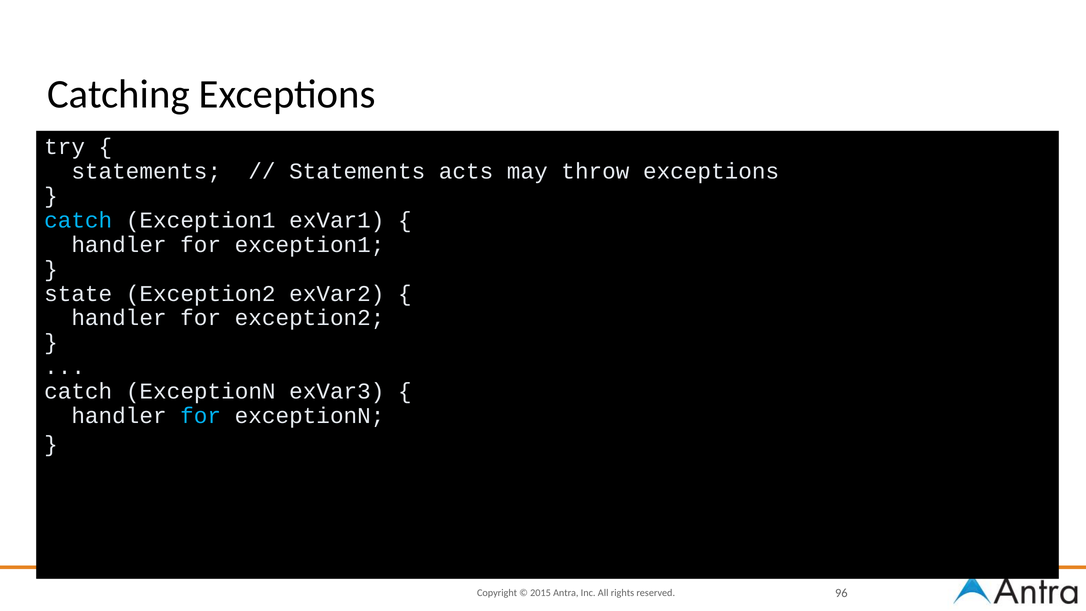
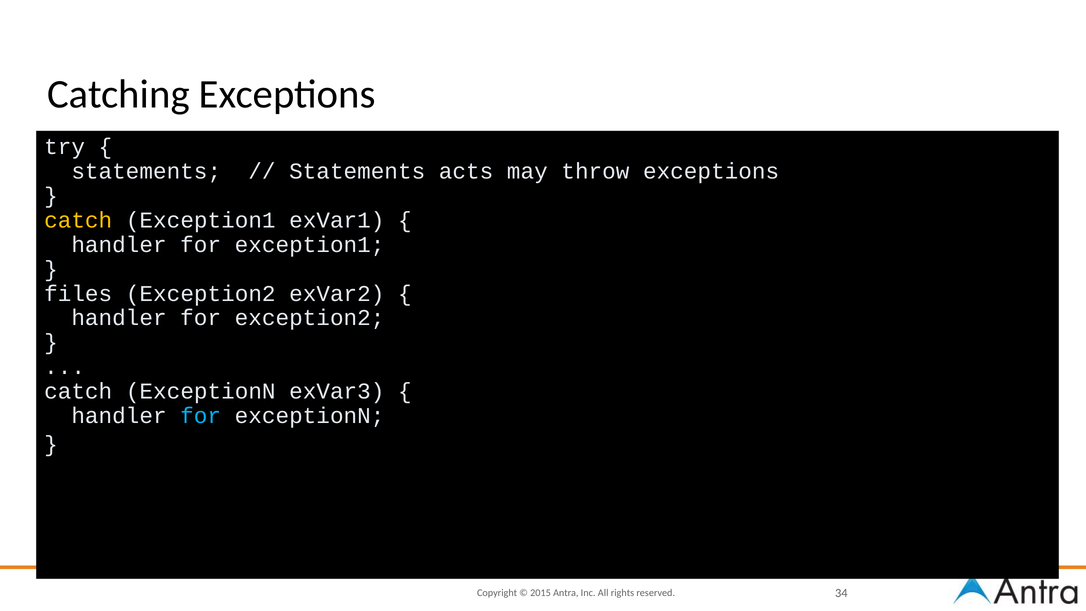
catch colour: light blue -> yellow (78, 220)
state: state -> files (78, 294)
96: 96 -> 34 (841, 593)
